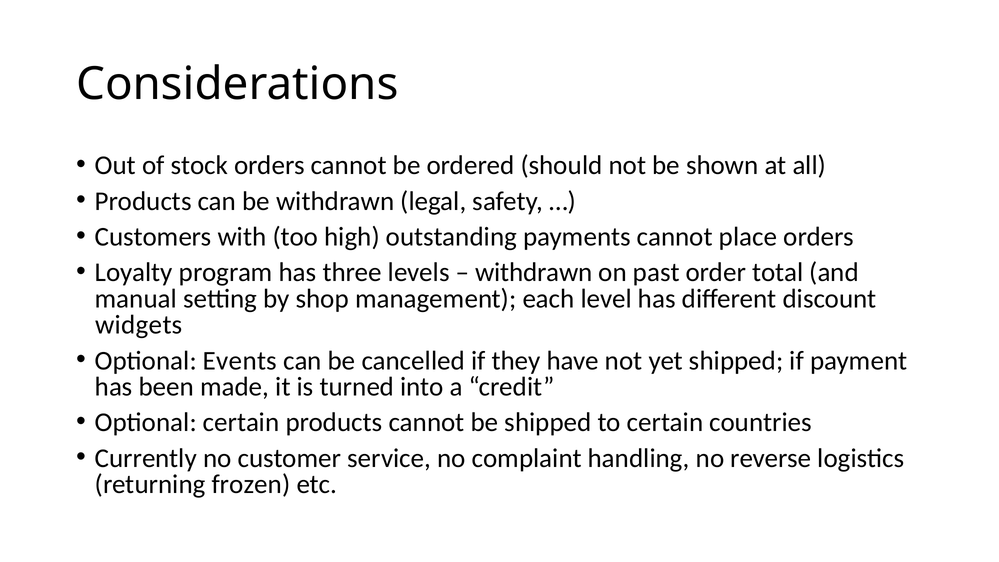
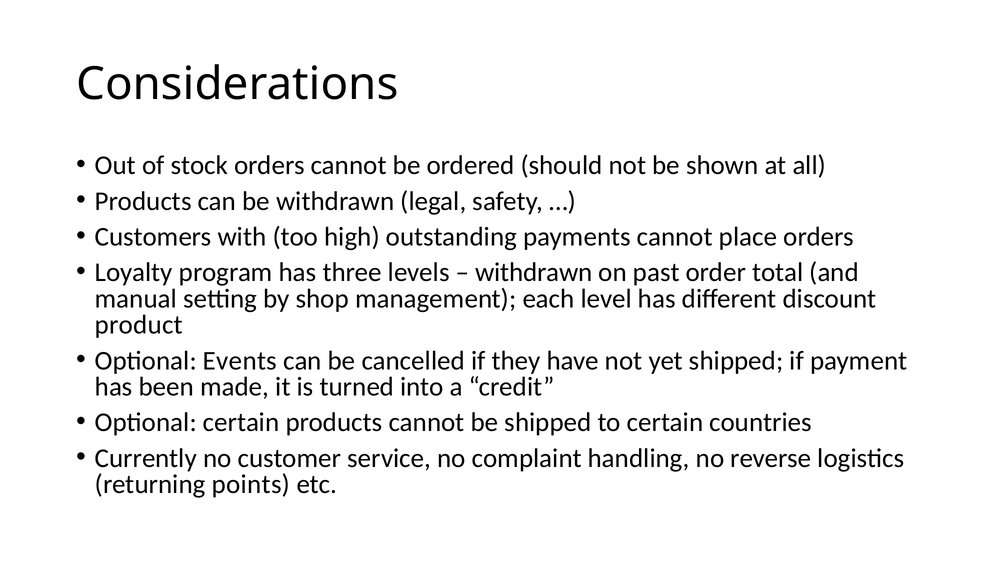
widgets: widgets -> product (139, 325)
frozen: frozen -> points (251, 484)
